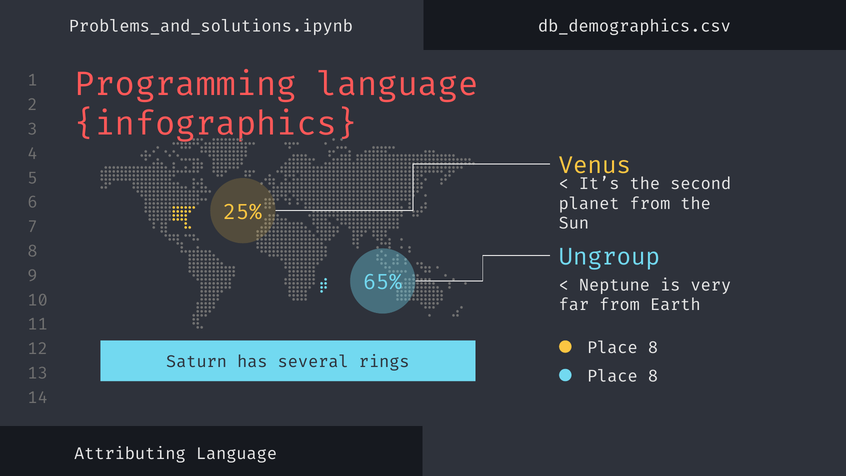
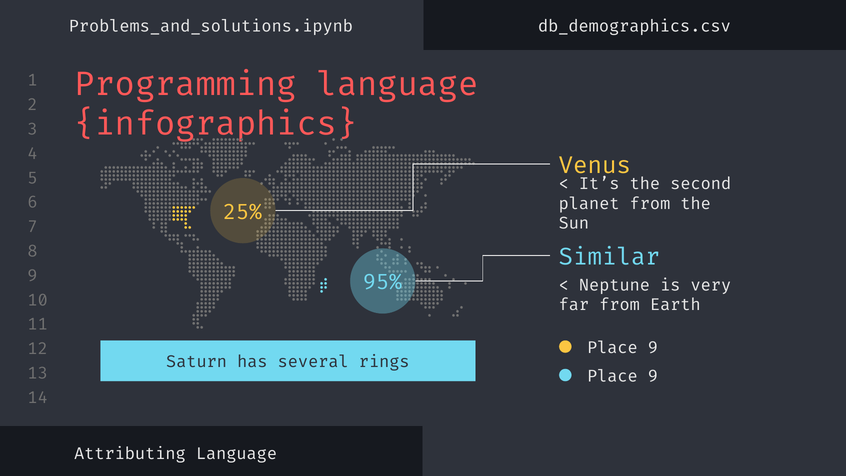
Ungroup: Ungroup -> Similar (609, 257)
65%: 65% -> 95% (383, 282)
8: 8 -> 9 (653, 348)
8: 8 -> 9 (653, 376)
